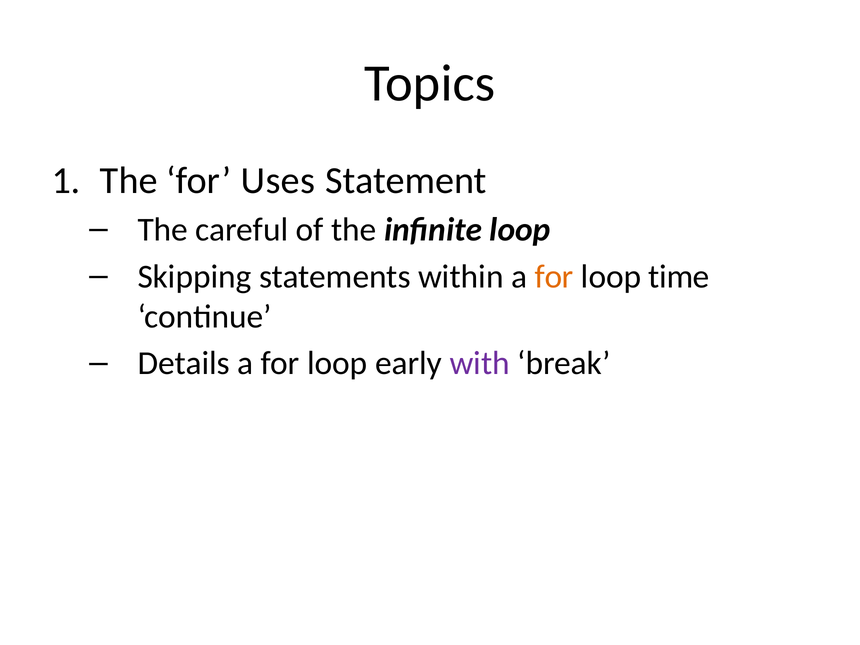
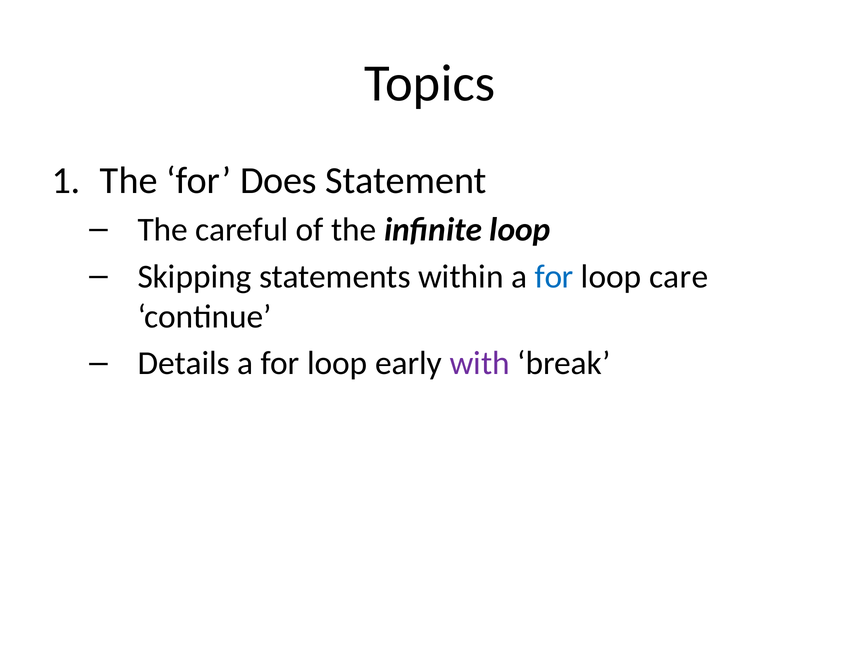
Uses: Uses -> Does (278, 180)
for colour: orange -> blue (554, 277)
time: time -> care (679, 277)
